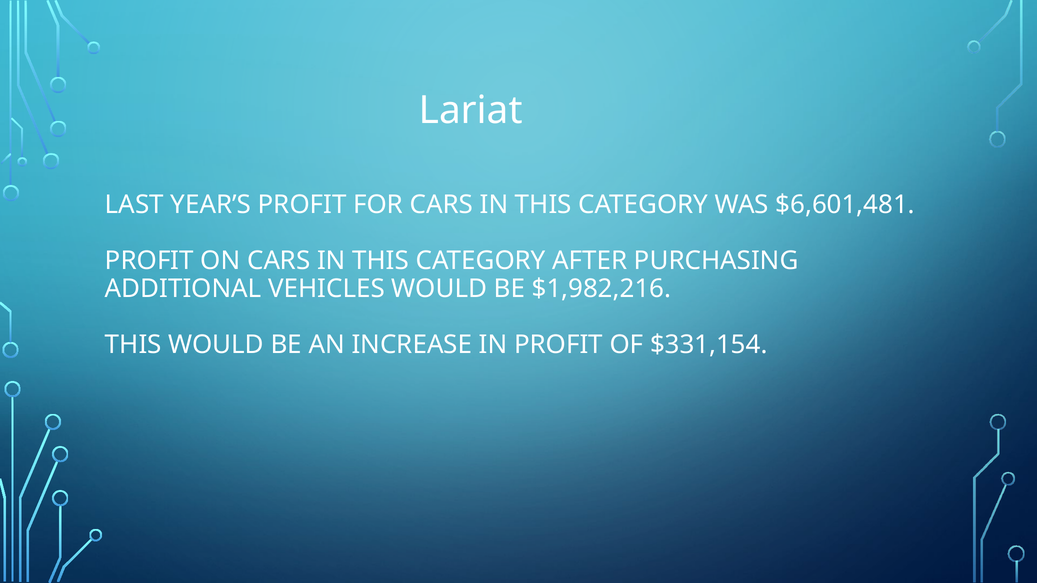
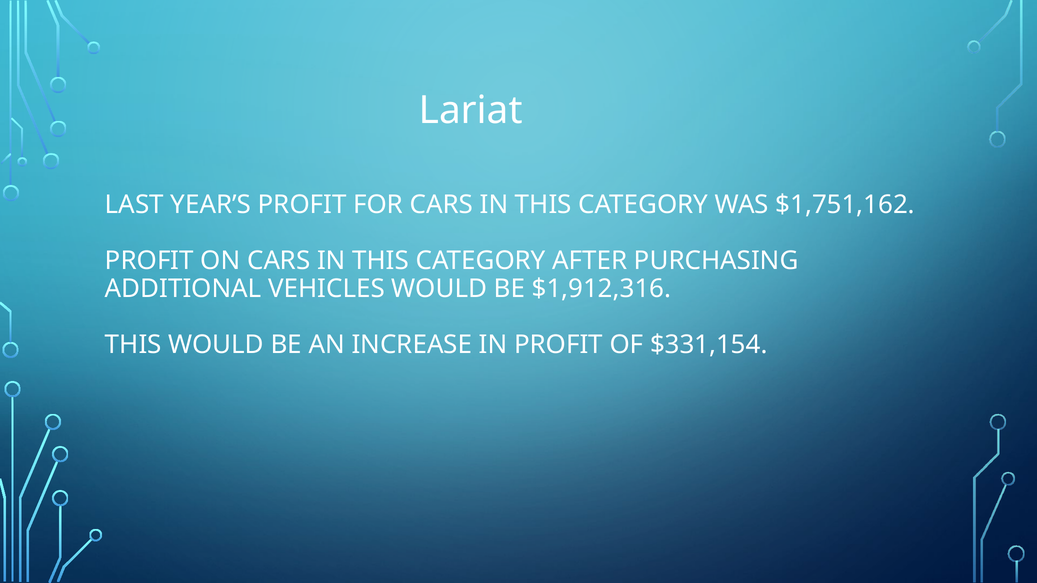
$6,601,481: $6,601,481 -> $1,751,162 (845, 205)
$1,982,216: $1,982,216 -> $1,912,316 (601, 289)
